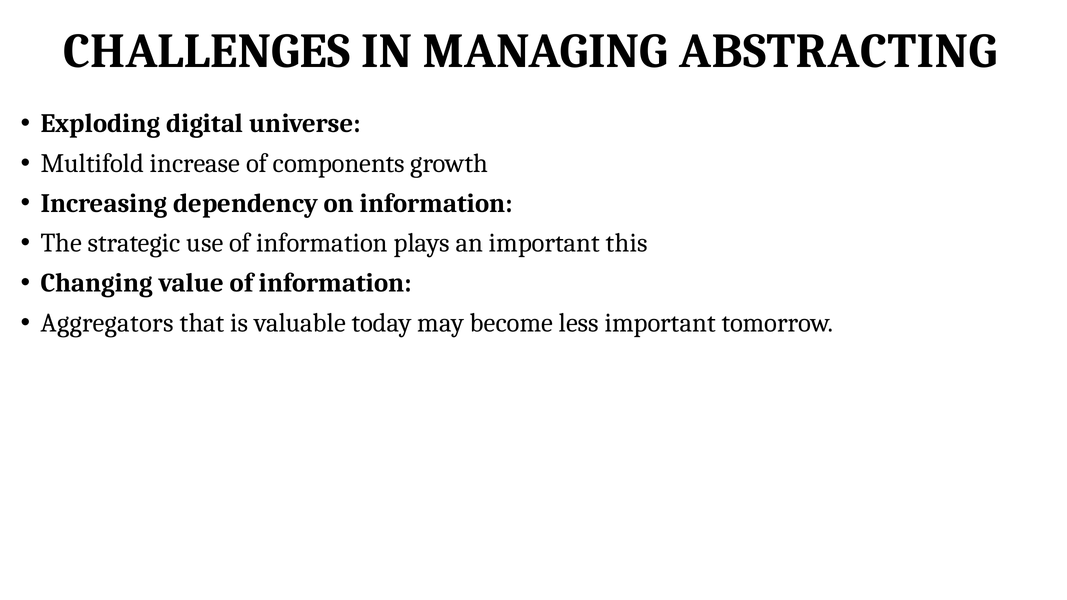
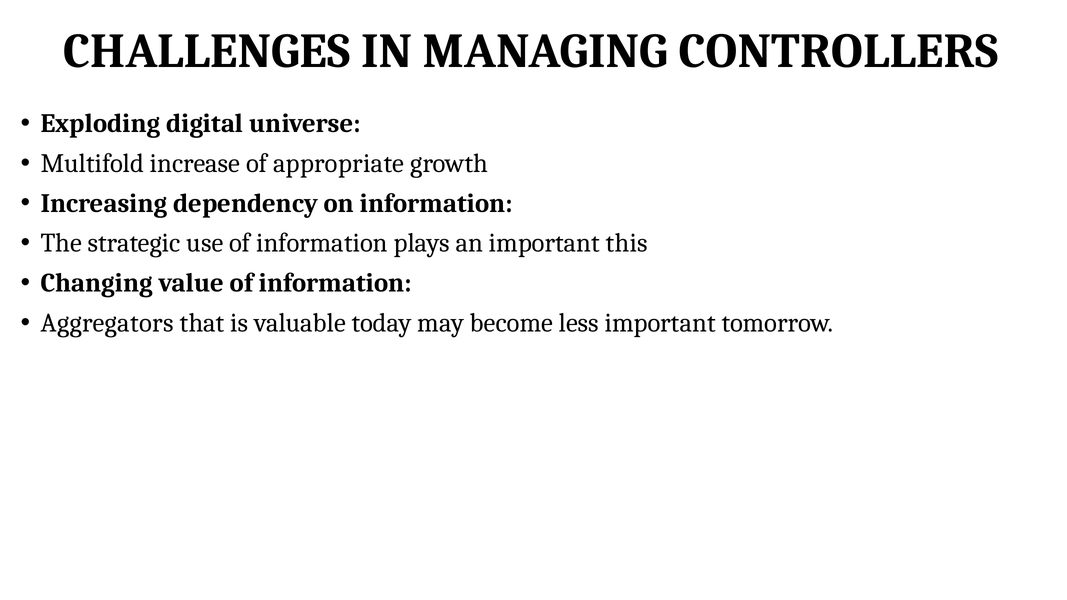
ABSTRACTING: ABSTRACTING -> CONTROLLERS (839, 51)
components: components -> appropriate (339, 163)
